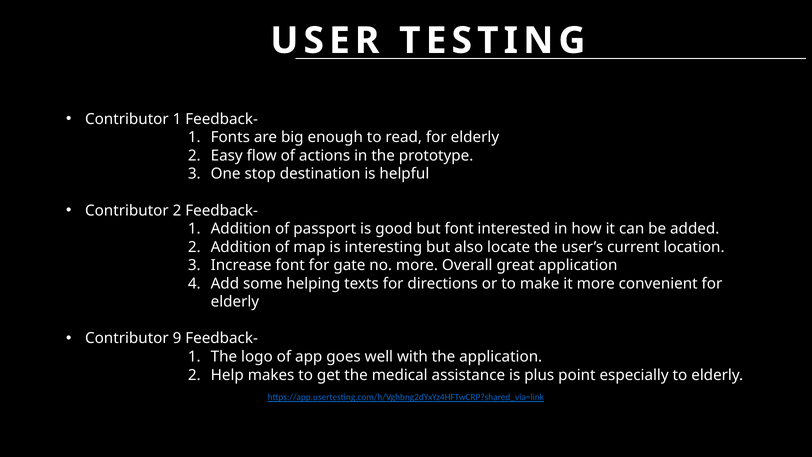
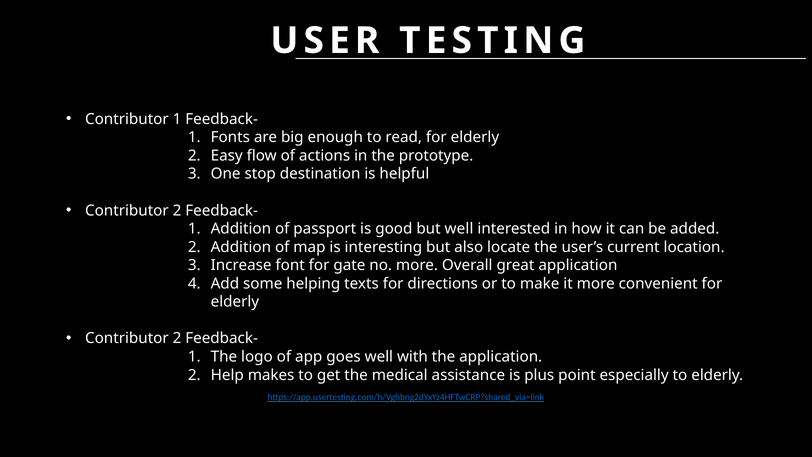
but font: font -> well (459, 229)
9: 9 -> 2 (177, 338)
